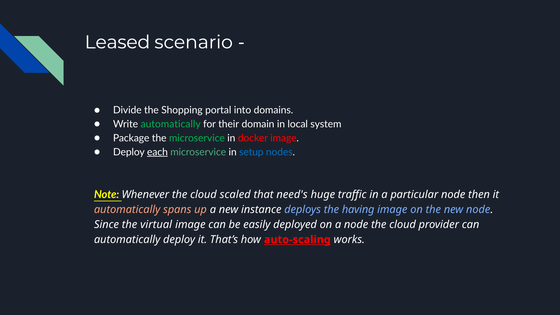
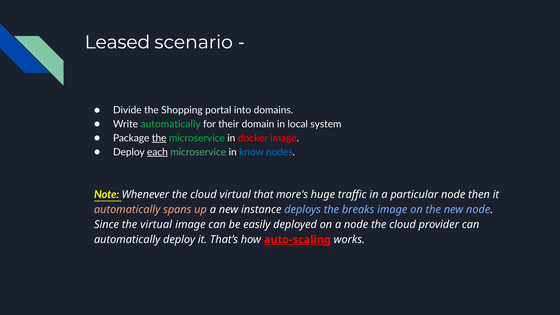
the underline: none -> present (159, 138)
setup: setup -> know (251, 152)
cloud scaled: scaled -> virtual (235, 195)
need's: need's -> more's (292, 195)
having: having -> breaks (358, 210)
